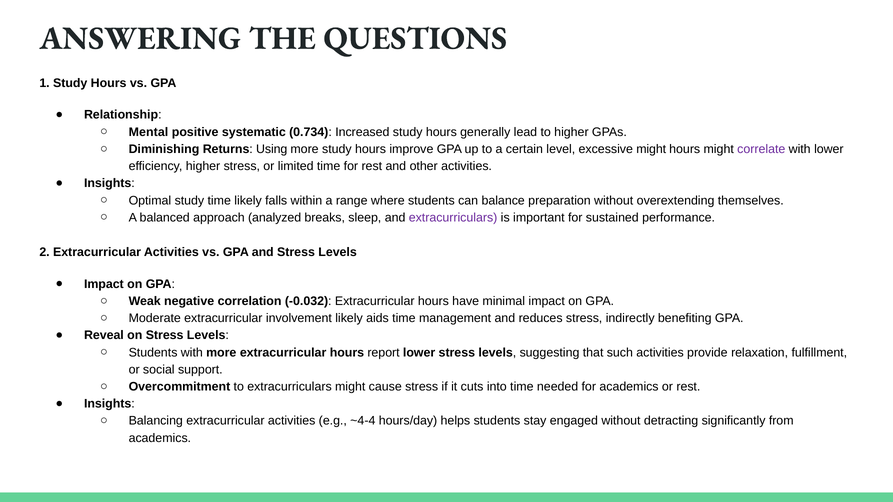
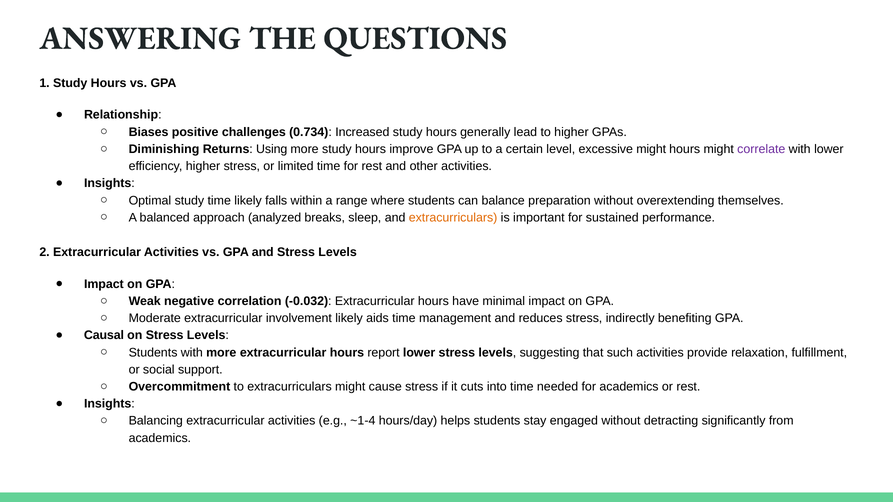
Mental: Mental -> Biases (149, 132)
systematic: systematic -> challenges (254, 132)
extracurriculars colour: purple -> orange (453, 218)
Reveal: Reveal -> Causal (104, 336)
~4-4: ~4-4 -> ~1-4 (363, 421)
